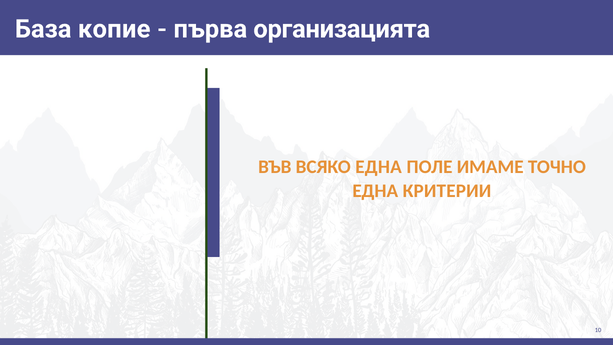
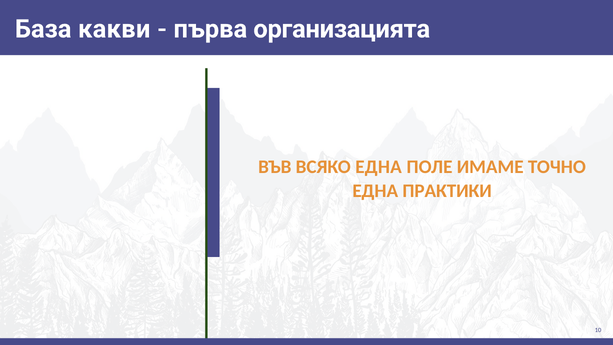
копие: копие -> какви (114, 29)
КРИТЕРИИ: КРИТЕРИИ -> ПРАКТИКИ (447, 191)
